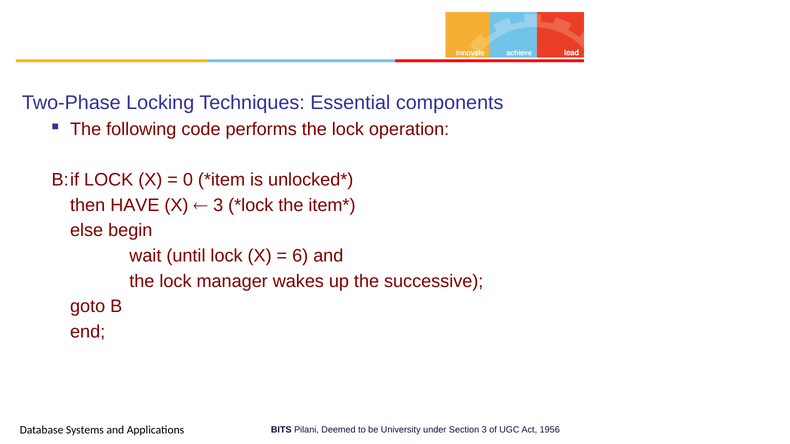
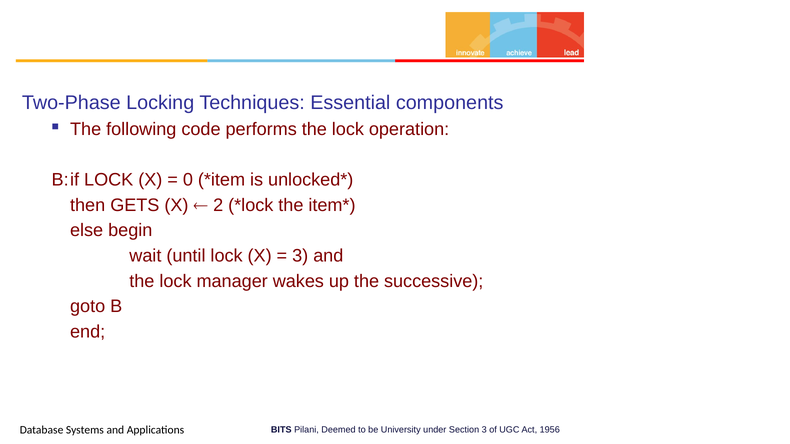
HAVE: HAVE -> GETS (135, 205)
3: 3 -> 2 (218, 205)
6: 6 -> 3 (300, 256)
